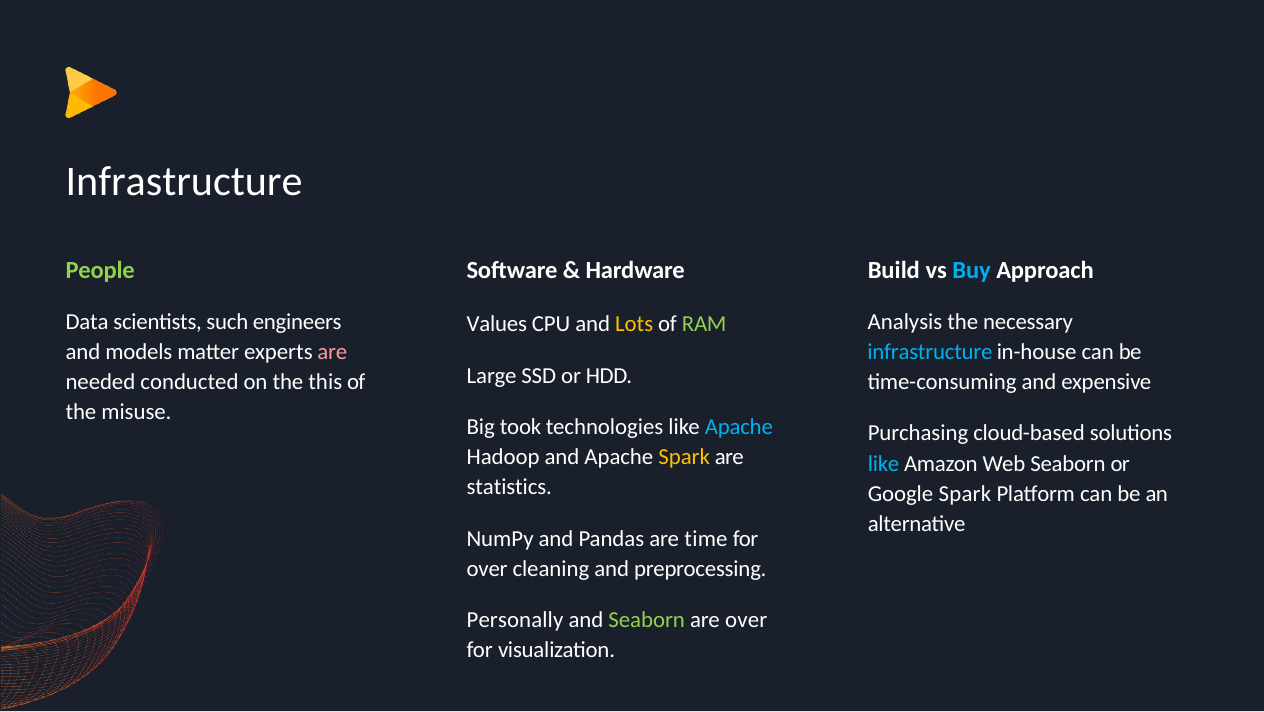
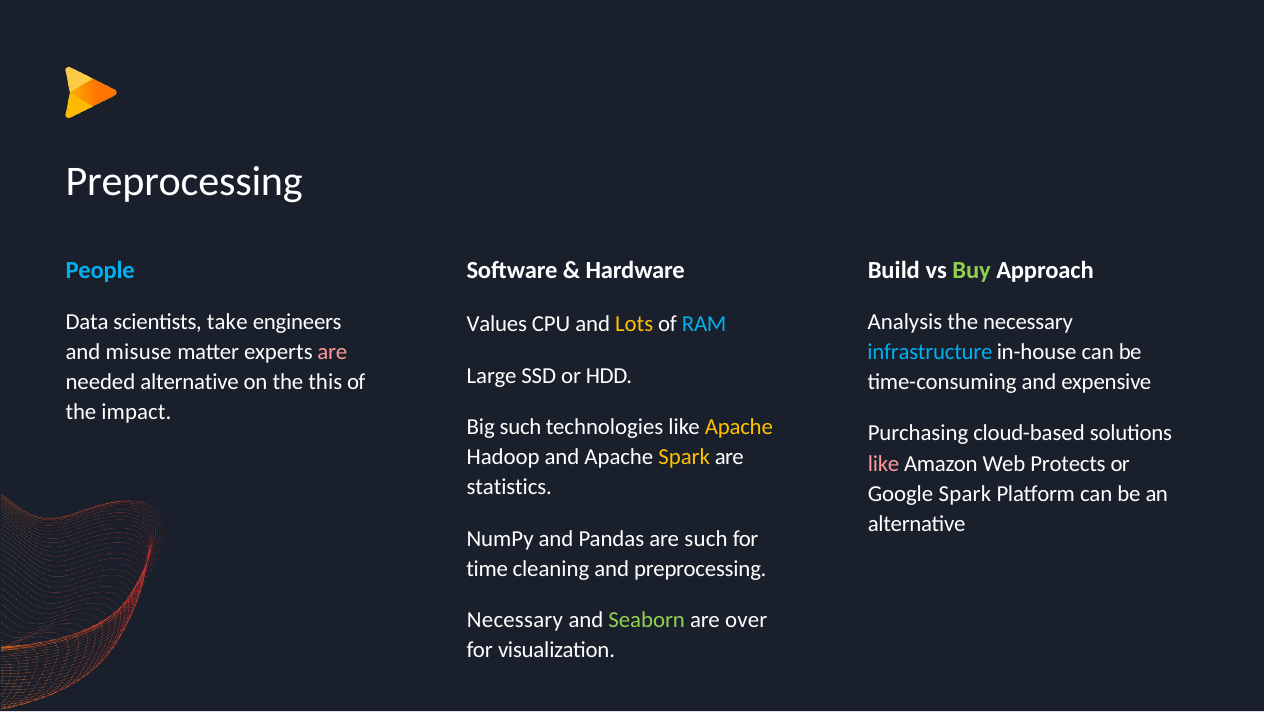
Infrastructure: Infrastructure -> Preprocessing (184, 181)
People colour: light green -> light blue (100, 270)
Buy colour: light blue -> light green (972, 270)
such: such -> take (227, 322)
RAM colour: light green -> light blue (704, 323)
models: models -> misuse (139, 352)
needed conducted: conducted -> alternative (190, 382)
misuse: misuse -> impact (136, 411)
Big took: took -> such (520, 427)
Apache colour: light blue -> yellow (739, 427)
like colour: light blue -> pink (884, 464)
Web Seaborn: Seaborn -> Protects (1068, 464)
are time: time -> such (706, 538)
over: over -> time (487, 569)
Personally: Personally -> Necessary (515, 620)
